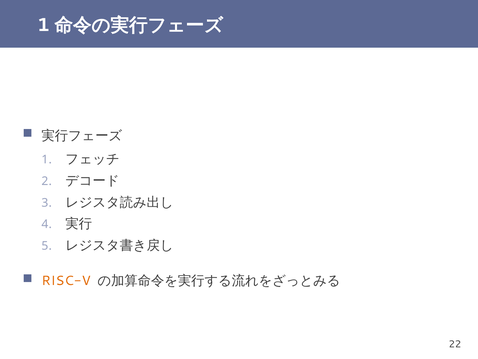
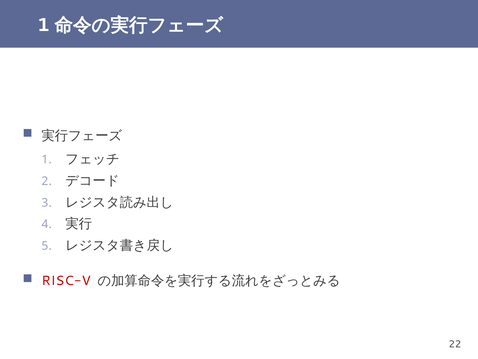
RISC-V colour: orange -> red (66, 280)
